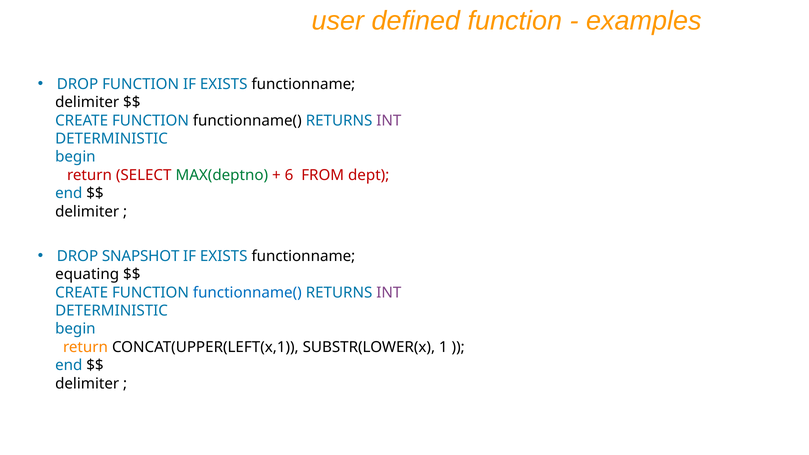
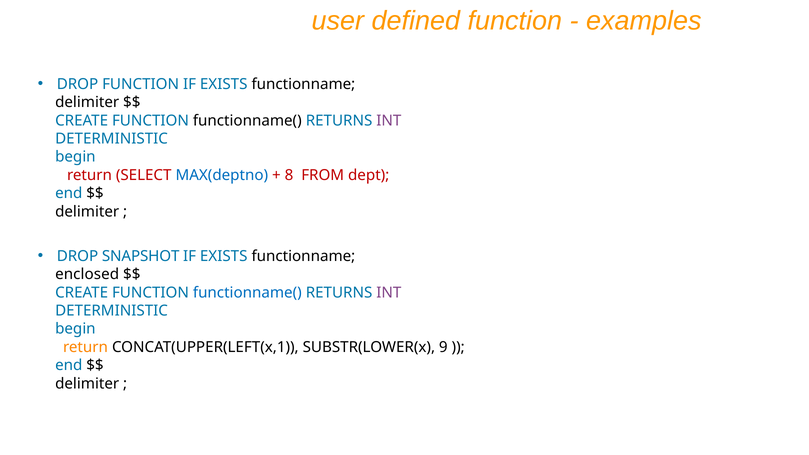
MAX(deptno colour: green -> blue (222, 175)
6: 6 -> 8 (289, 175)
equating: equating -> enclosed (87, 274)
1: 1 -> 9 (443, 347)
